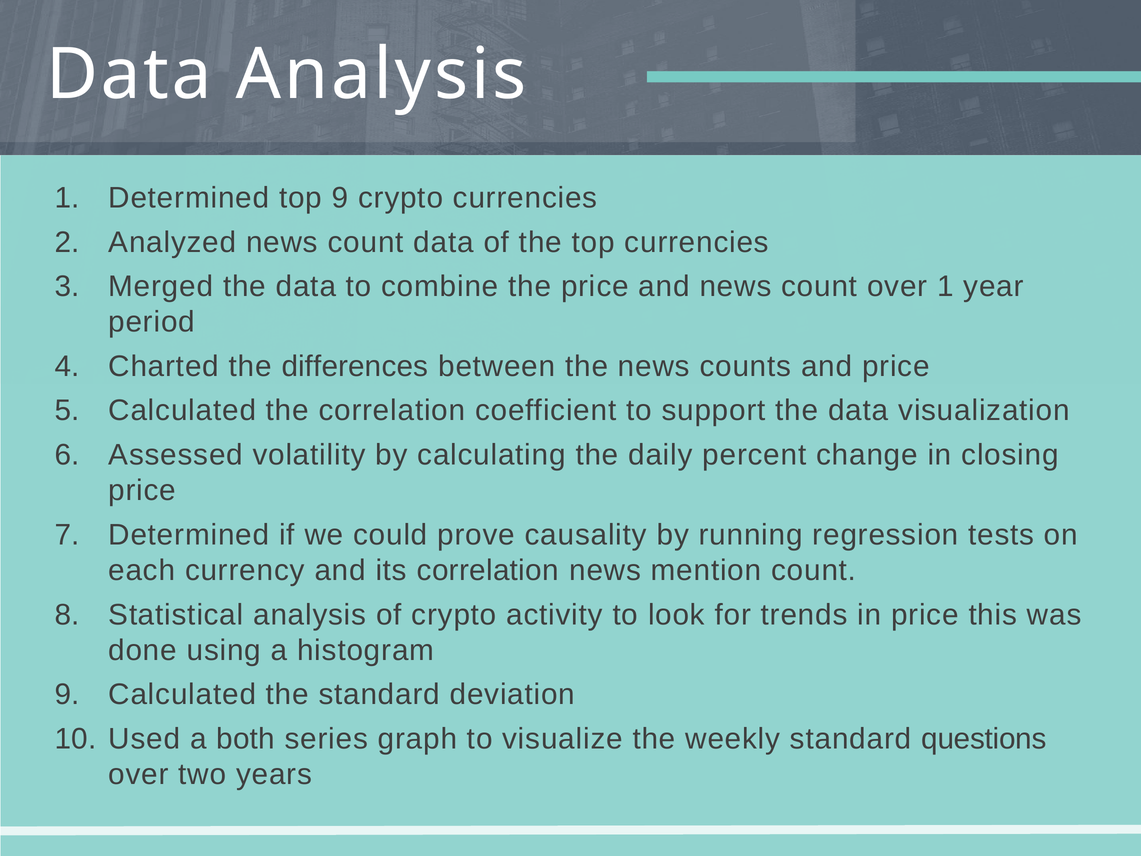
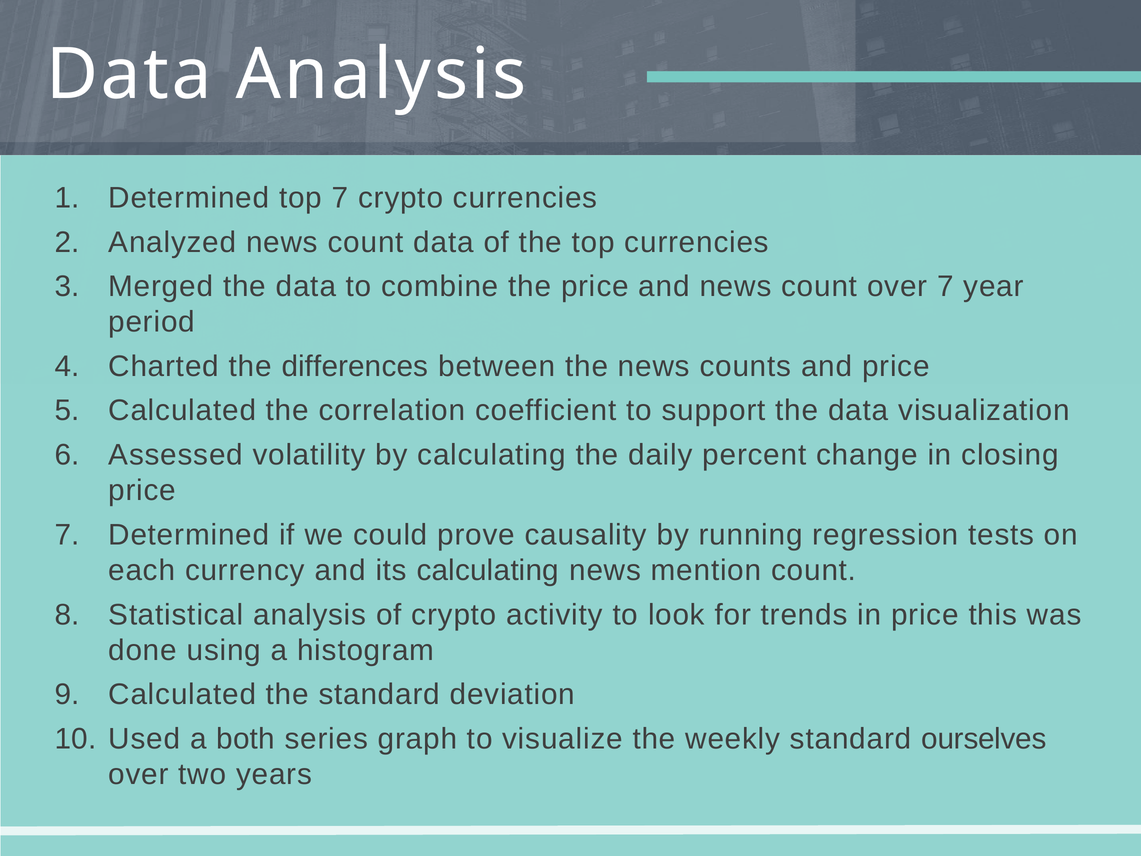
top 9: 9 -> 7 (340, 198)
over 1: 1 -> 7 (945, 286)
its correlation: correlation -> calculating (488, 570)
questions: questions -> ourselves (984, 739)
